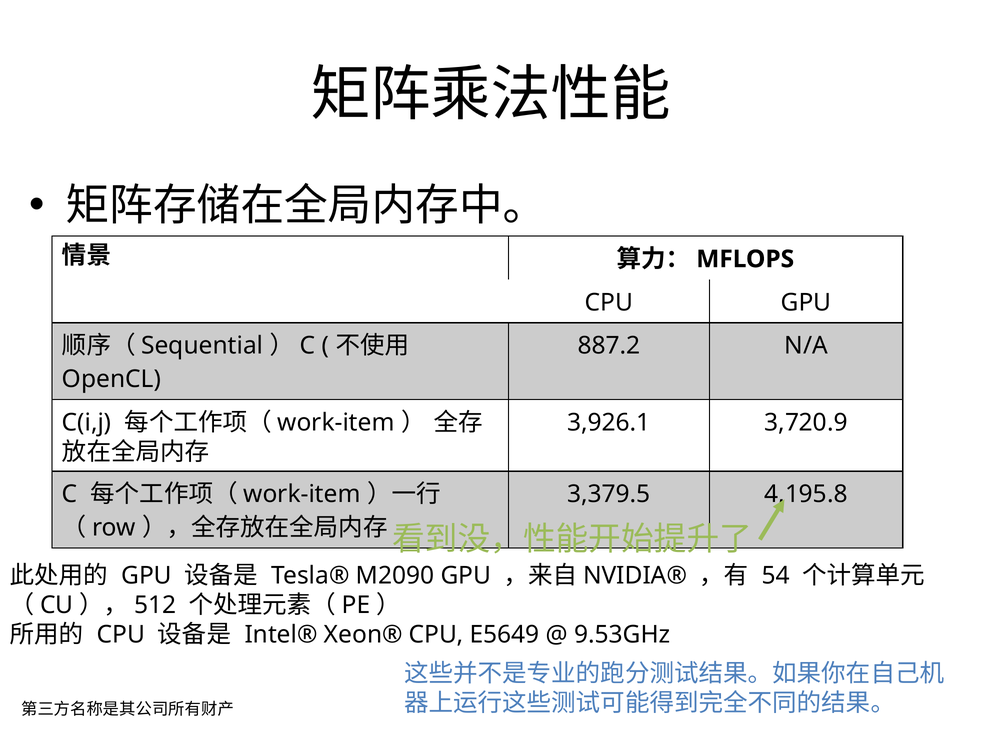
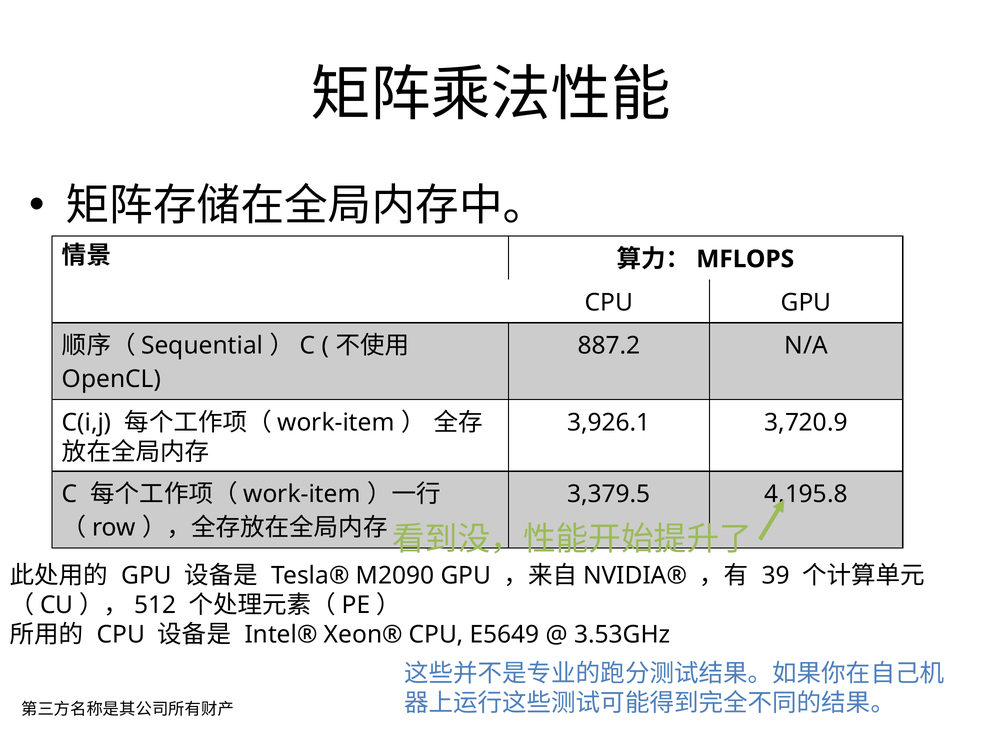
54: 54 -> 39 (776, 575)
9.53GHz: 9.53GHz -> 3.53GHz (622, 634)
